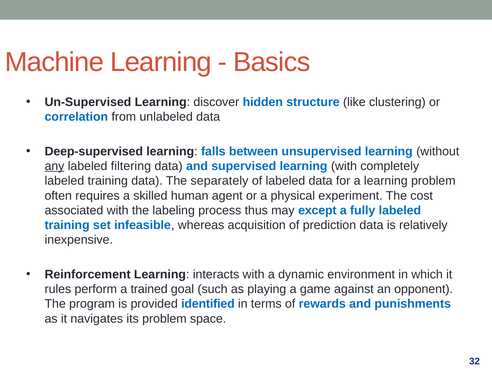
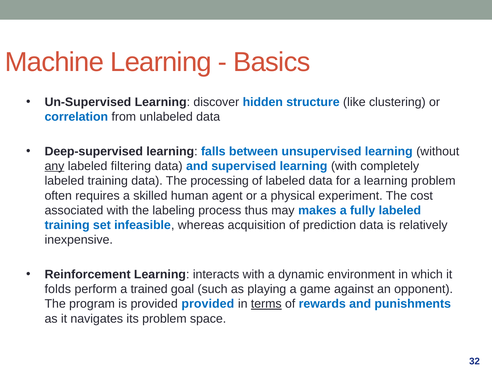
separately: separately -> processing (220, 181)
except: except -> makes (317, 210)
rules: rules -> folds (58, 289)
provided identified: identified -> provided (208, 304)
terms underline: none -> present (266, 304)
